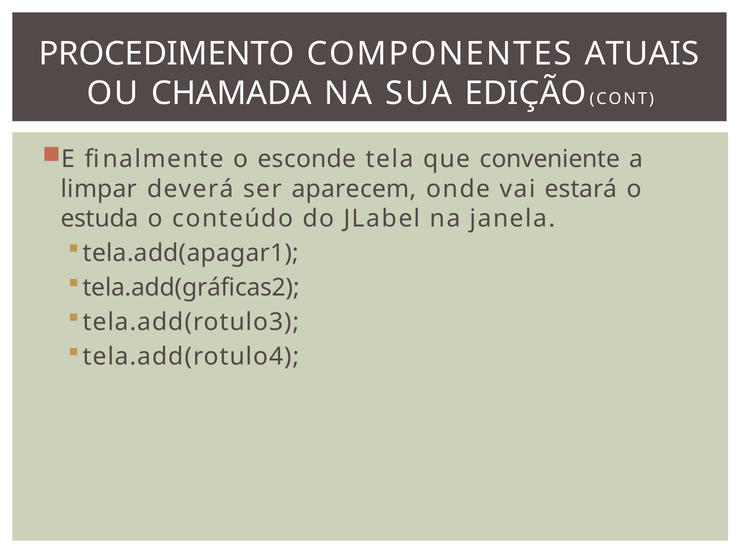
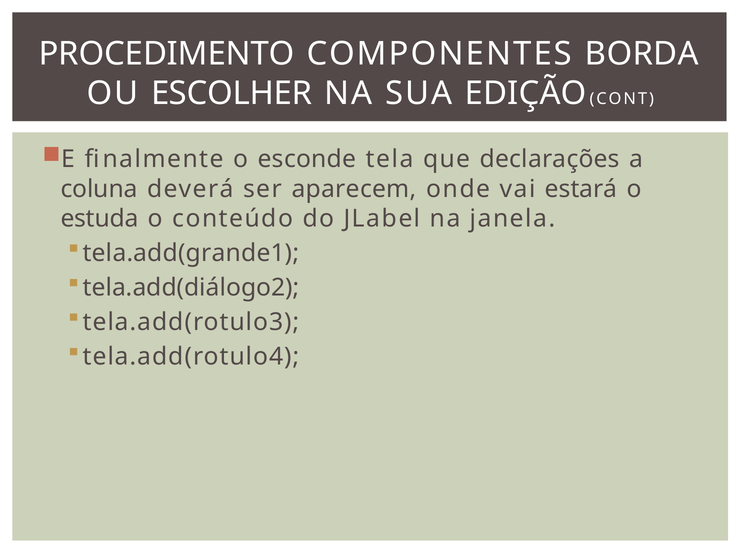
ATUAIS: ATUAIS -> BORDA (642, 54)
CHAMADA: CHAMADA -> ESCOLHER (232, 94)
conveniente: conveniente -> declarações (550, 160)
limpar: limpar -> coluna (99, 189)
tela.add(apagar1: tela.add(apagar1 -> tela.add(grande1 (191, 253)
tela.add(gráficas2: tela.add(gráficas2 -> tela.add(diálogo2 (191, 288)
